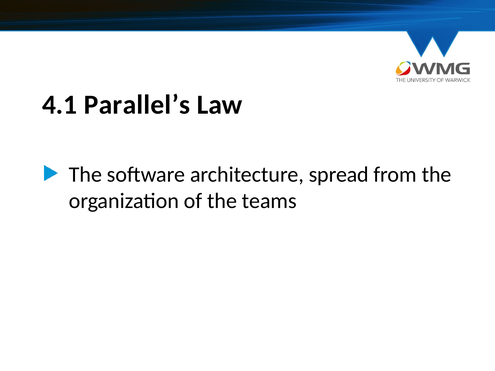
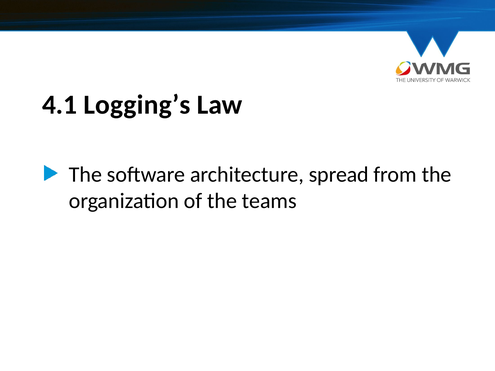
Parallel’s: Parallel’s -> Logging’s (137, 105)
